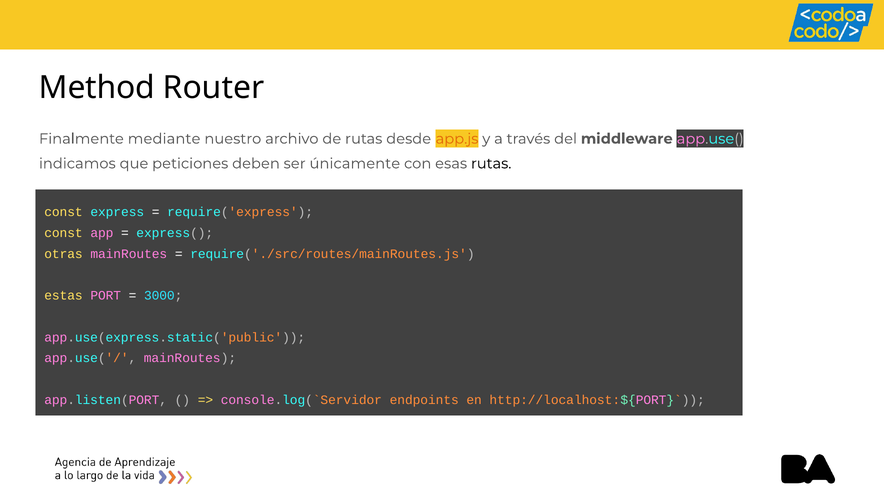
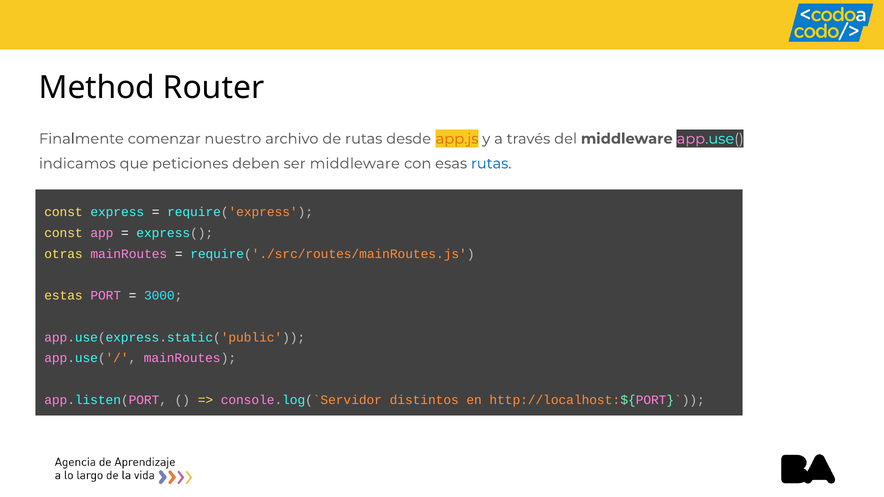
mediante: mediante -> comenzar (164, 139)
ser únicamente: únicamente -> middleware (355, 164)
rutas colour: black -> blue (491, 164)
endpoints: endpoints -> distintos (424, 400)
